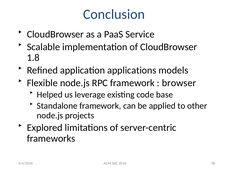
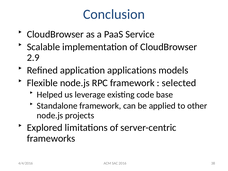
1.8: 1.8 -> 2.9 (33, 58)
browser: browser -> selected (179, 83)
